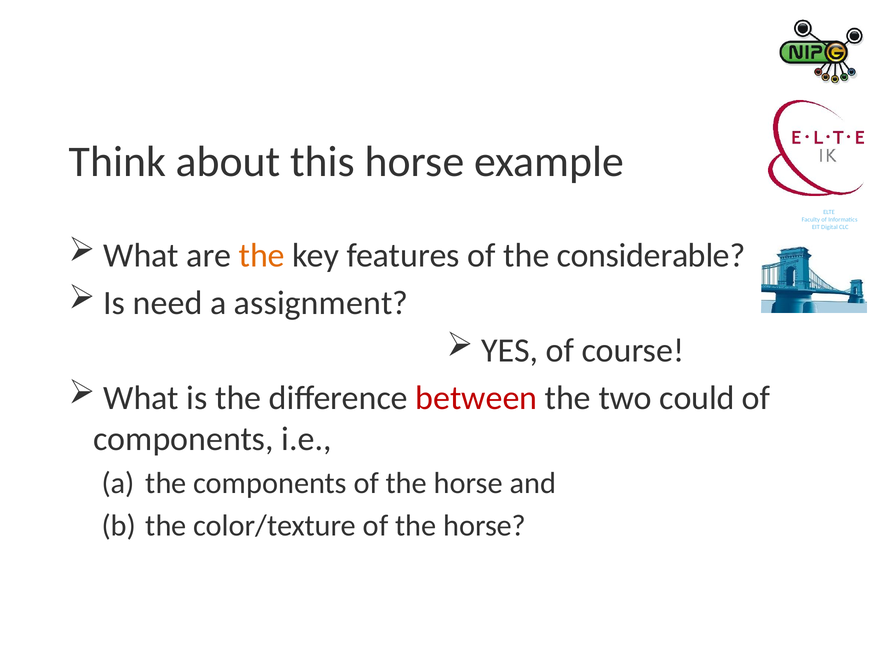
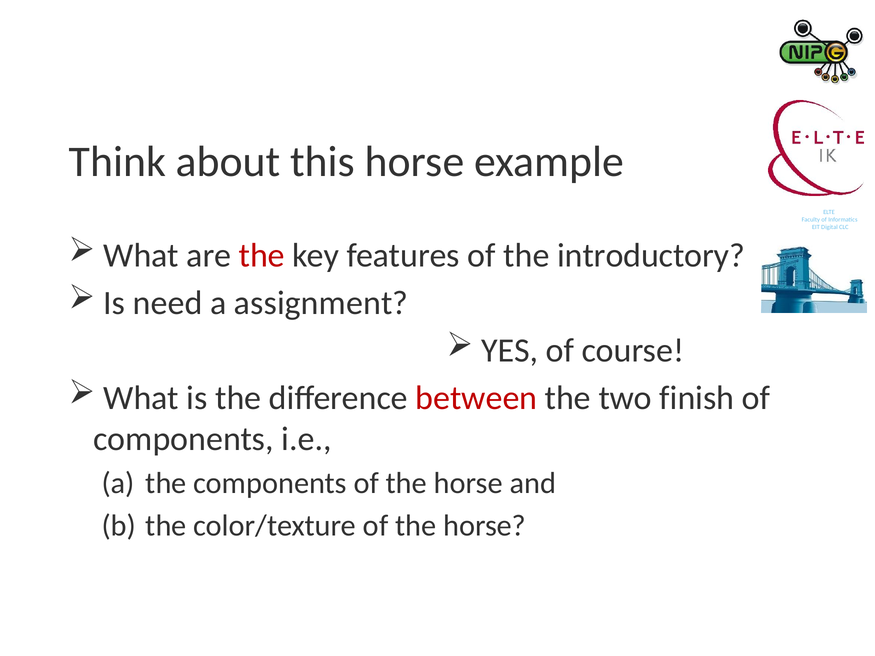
the colour: orange -> red (262, 255)
considerable: considerable -> introductory (651, 255)
could: could -> finish (697, 398)
